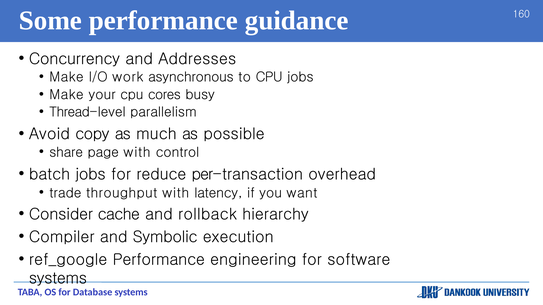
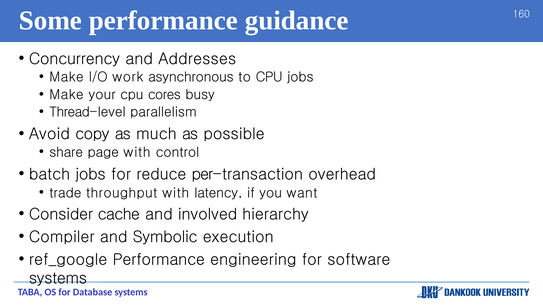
rollback: rollback -> involved (208, 214)
